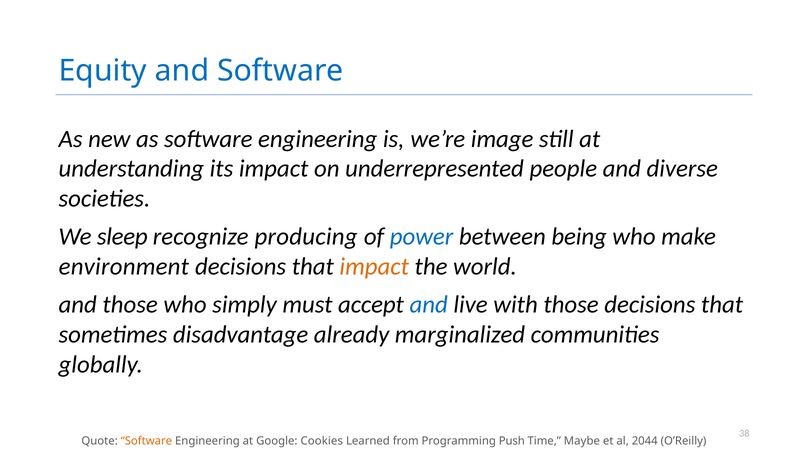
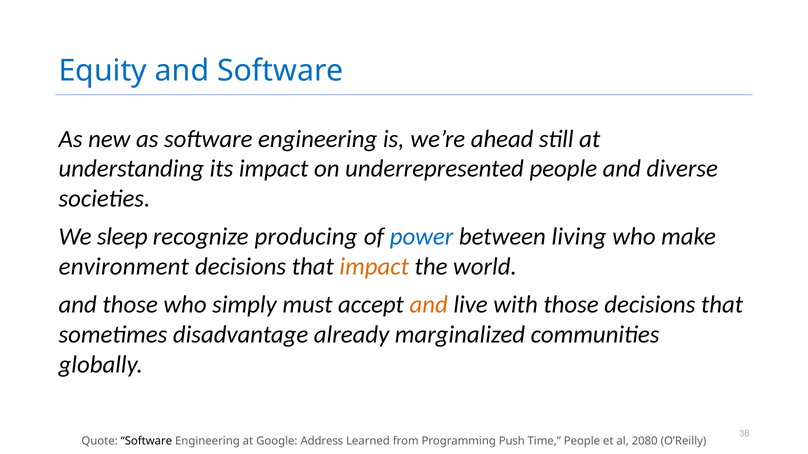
image: image -> ahead (502, 139)
being: being -> living (579, 237)
and colour: blue -> orange (429, 305)
Software colour: orange -> black (146, 441)
Cookies: Cookies -> Address (322, 441)
Time Maybe: Maybe -> People (582, 441)
2044: 2044 -> 2080 (645, 441)
